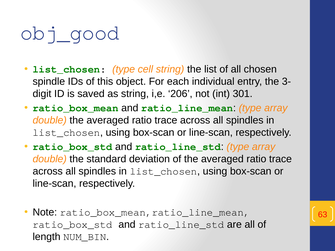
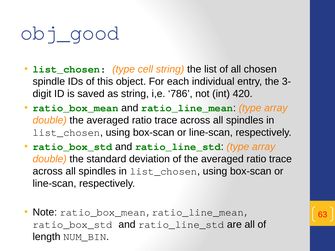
206: 206 -> 786 (180, 94)
301: 301 -> 420 (243, 94)
